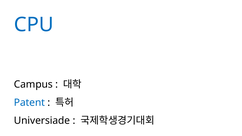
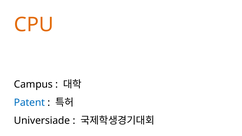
CPU colour: blue -> orange (34, 25)
